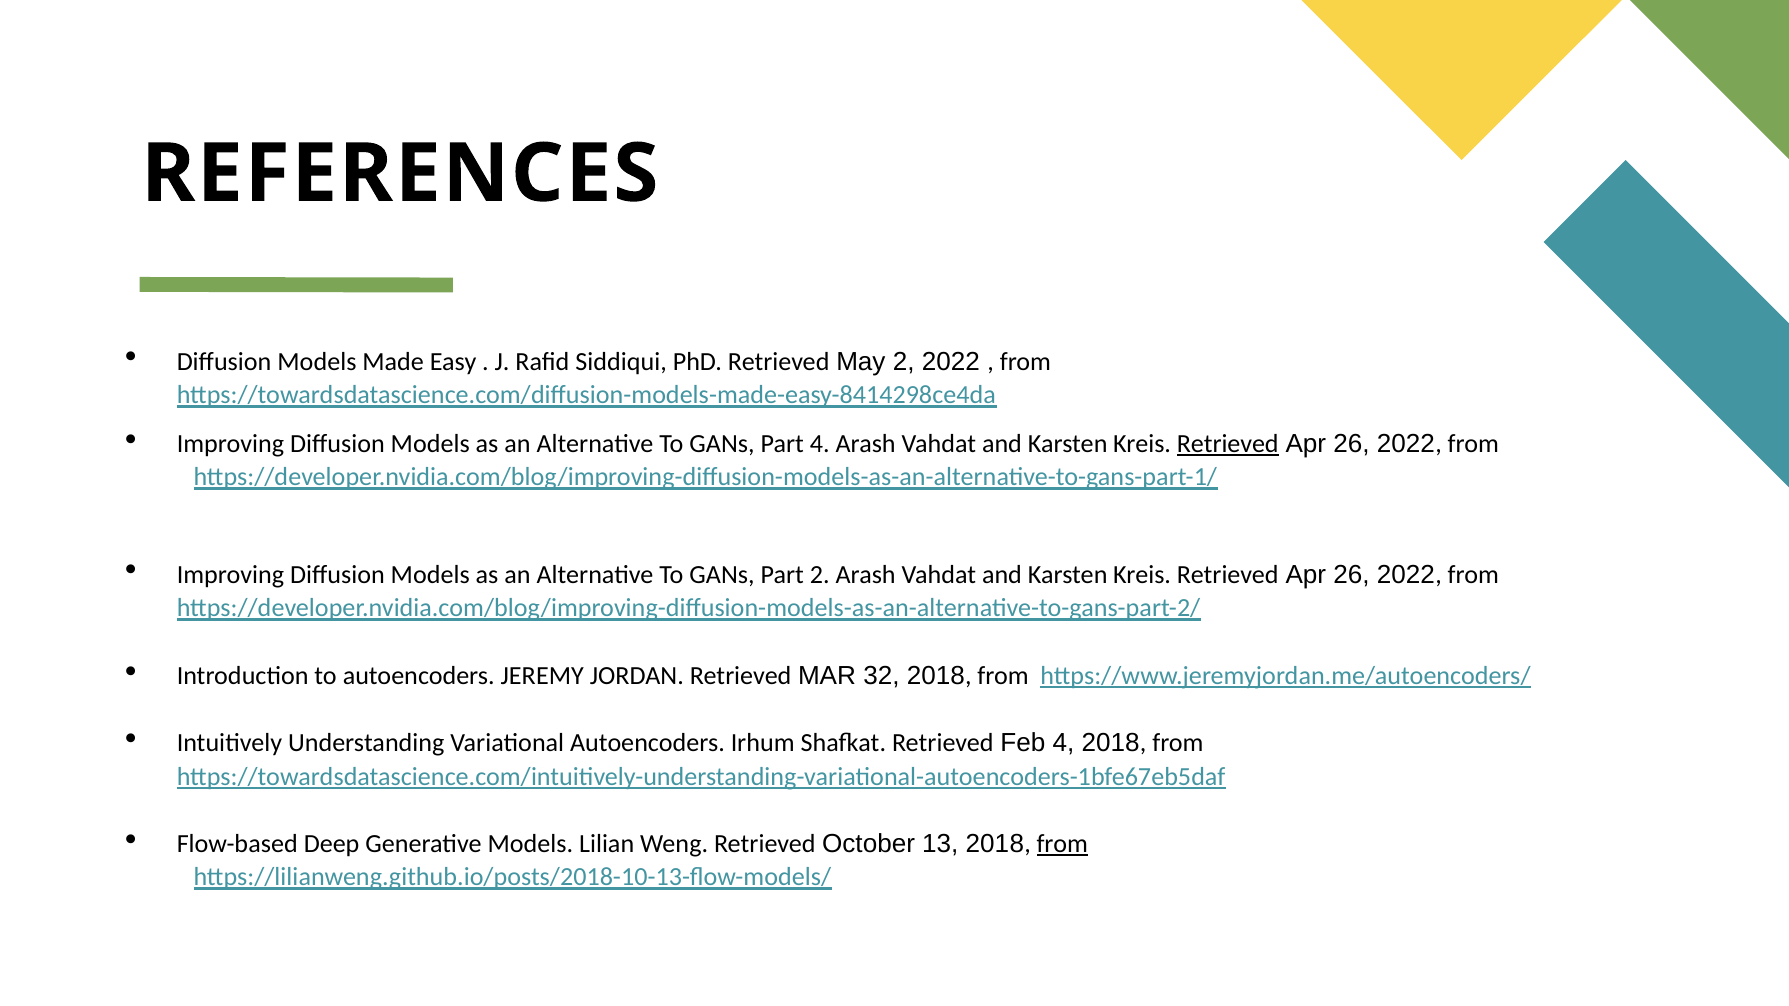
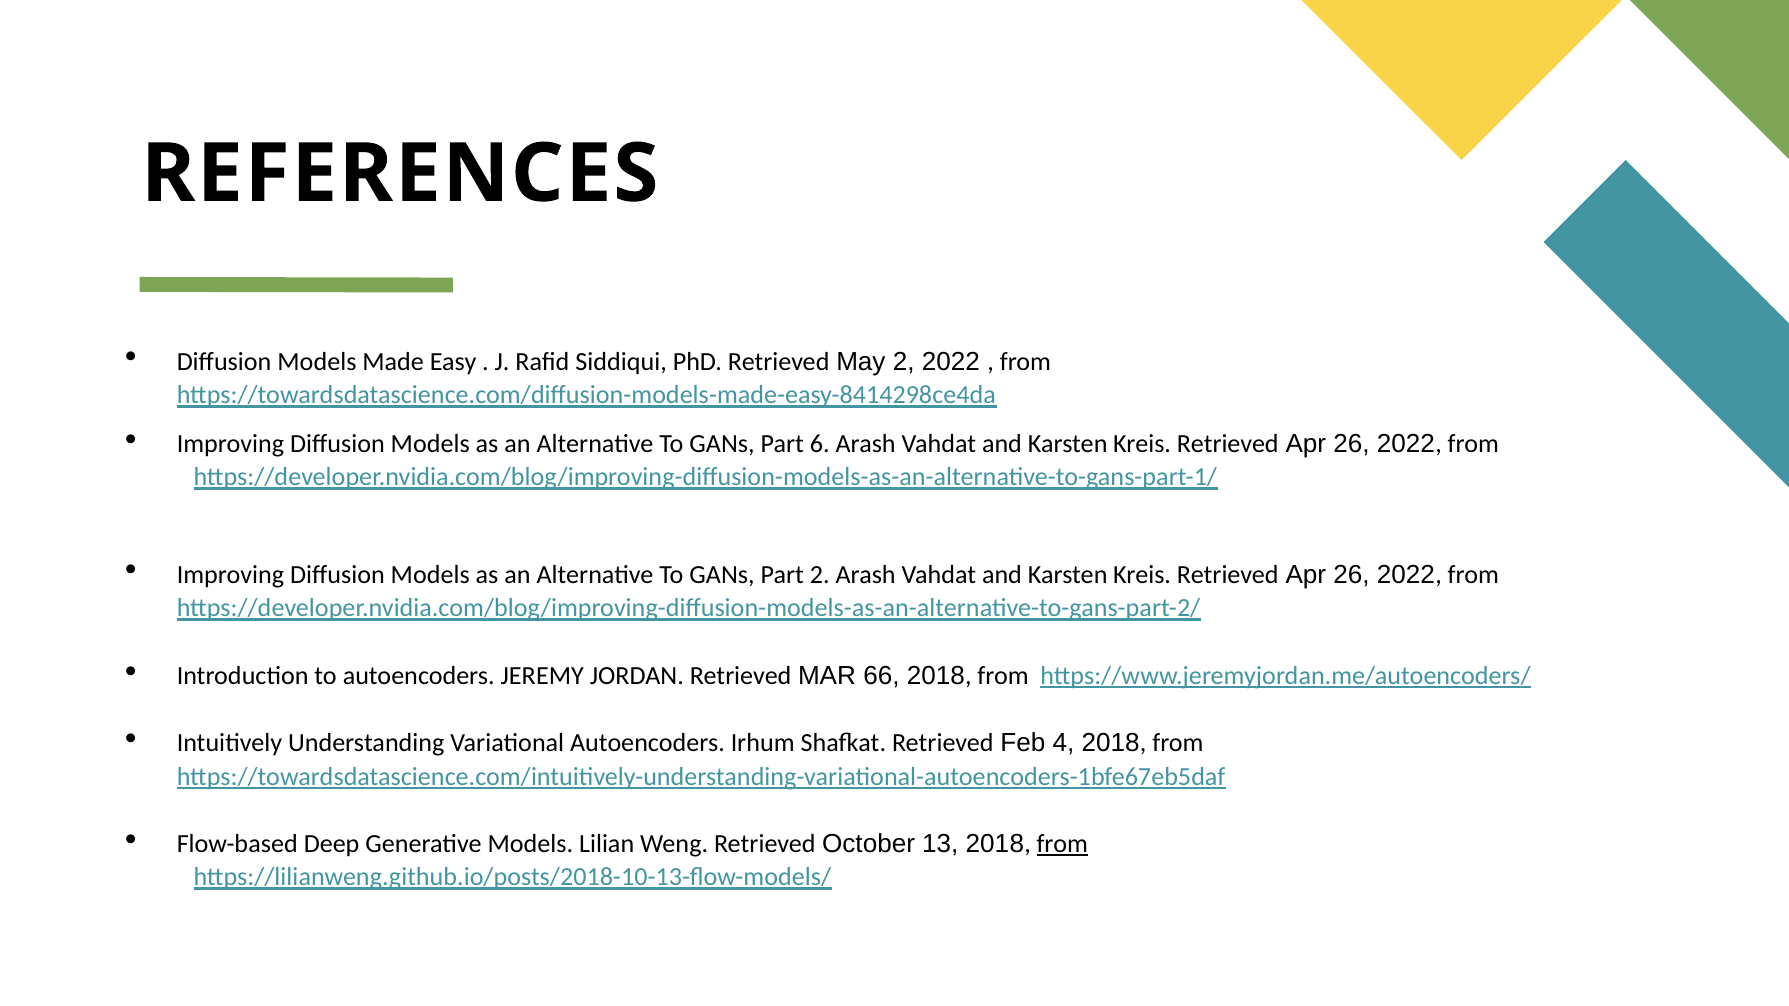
Part 4: 4 -> 6 (820, 444)
Retrieved underline: present -> none (1228, 444)
32: 32 -> 66 (881, 676)
